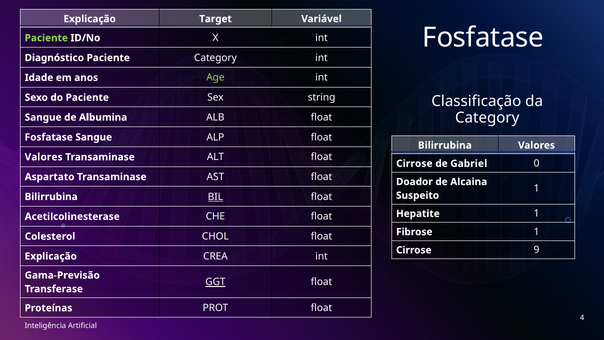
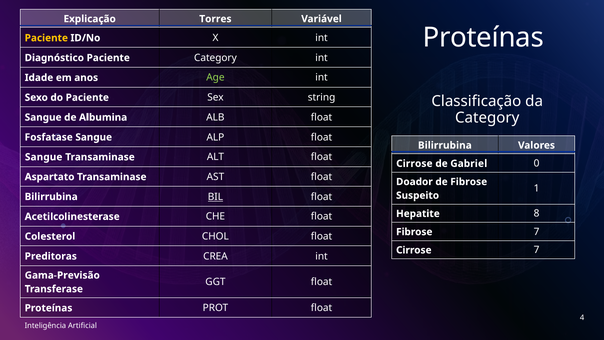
Target: Target -> Torres (215, 19)
Fosfatase: Fosfatase -> Proteínas (483, 38)
Paciente colour: light green -> yellow (46, 38)
Valores: Valores -> Sangue (44, 157)
de Alcaina: Alcaina -> Fibrose (469, 182)
Hepatite 1: 1 -> 8 (537, 214)
Fibrose 1: 1 -> 7 (537, 232)
Cirrose 9: 9 -> 7 (537, 250)
Explicação: Explicação -> Preditoras (51, 256)
GGT underline: present -> none (215, 282)
